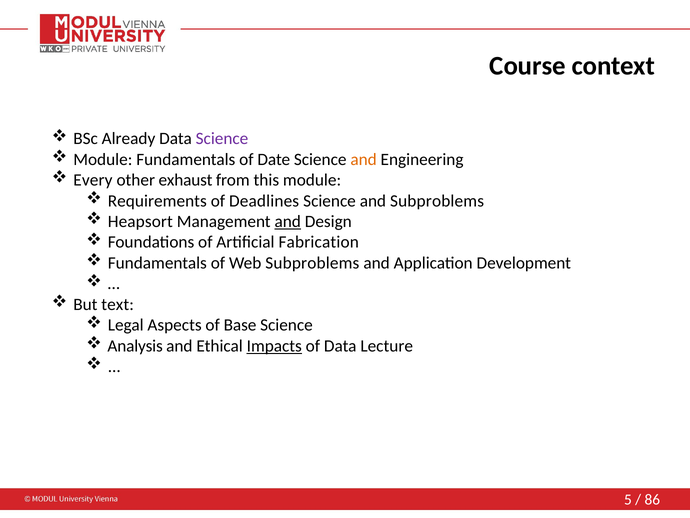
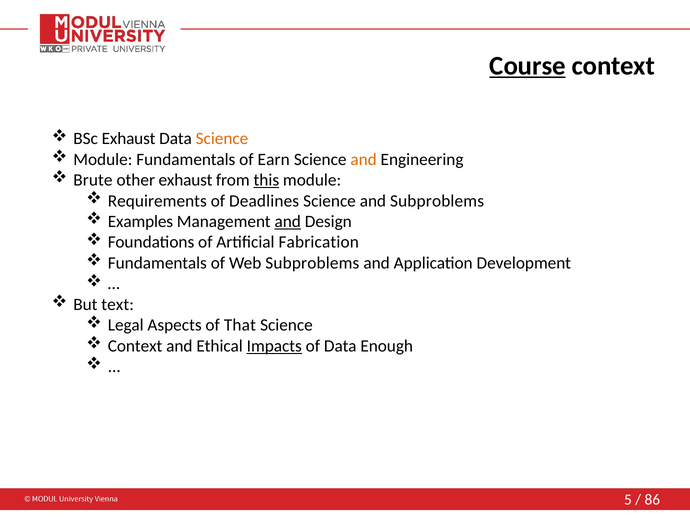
Course underline: none -> present (528, 66)
BSc Already: Already -> Exhaust (129, 139)
Science colour: purple -> orange (222, 139)
Date: Date -> Earn (274, 159)
Every: Every -> Brute (93, 180)
this underline: none -> present (266, 180)
Heapsort: Heapsort -> Examples (140, 221)
Base: Base -> That (240, 325)
Analysis: Analysis -> Context (135, 346)
Lecture: Lecture -> Enough (387, 346)
